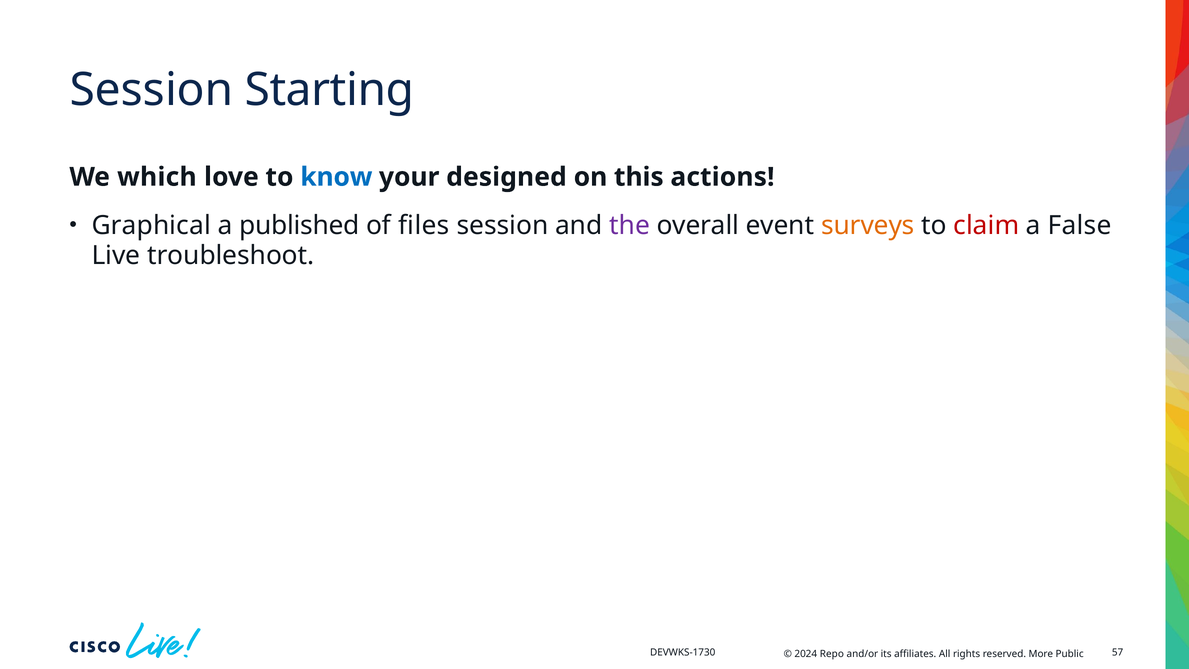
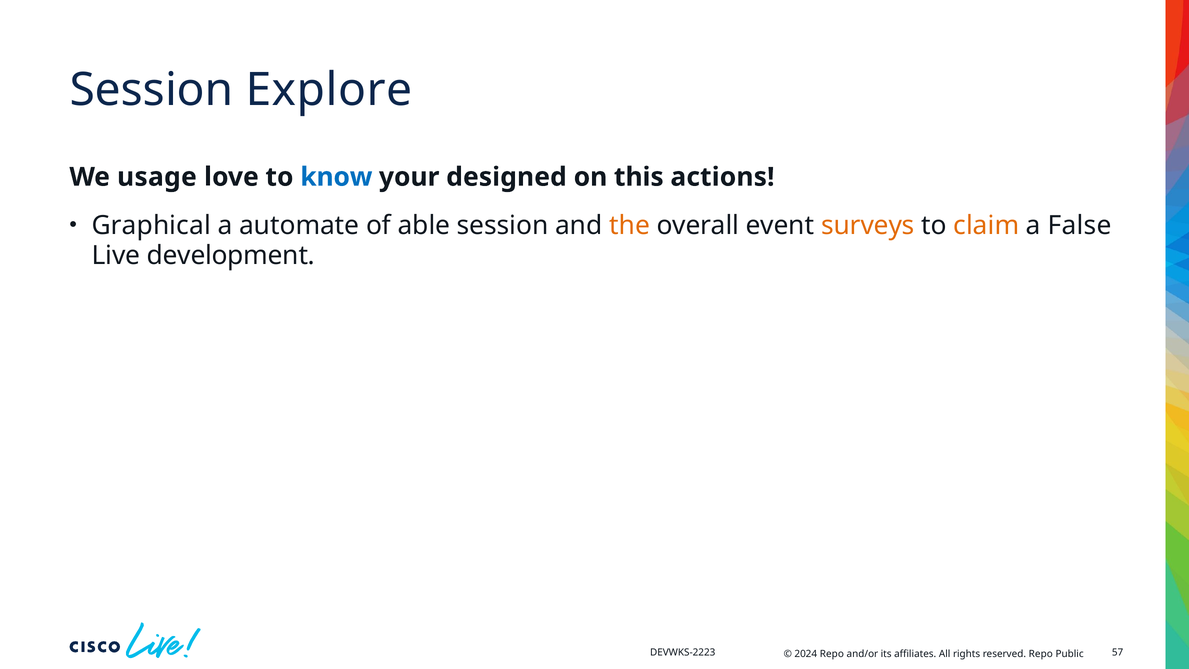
Starting: Starting -> Explore (329, 90)
which: which -> usage (157, 177)
published: published -> automate (299, 225)
files: files -> able (424, 225)
the colour: purple -> orange (630, 225)
claim colour: red -> orange (986, 225)
troubleshoot: troubleshoot -> development (231, 255)
DEVWKS-1730: DEVWKS-1730 -> DEVWKS-2223 (683, 652)
More: More -> Repo (1041, 654)
